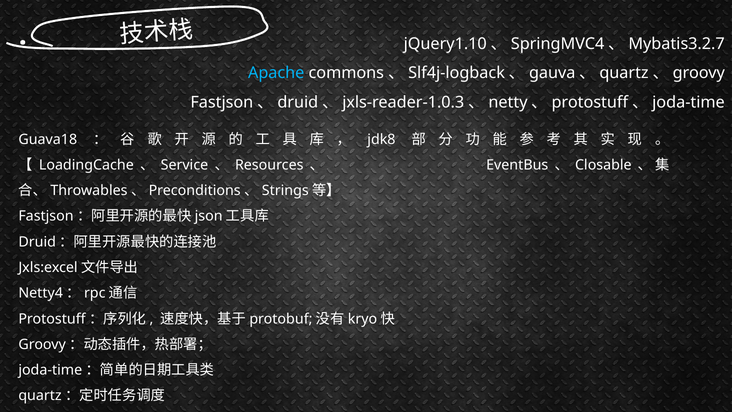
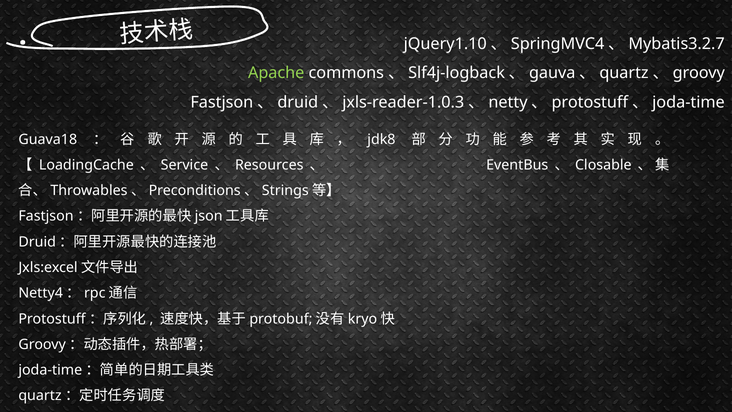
Apache colour: light blue -> light green (276, 73)
